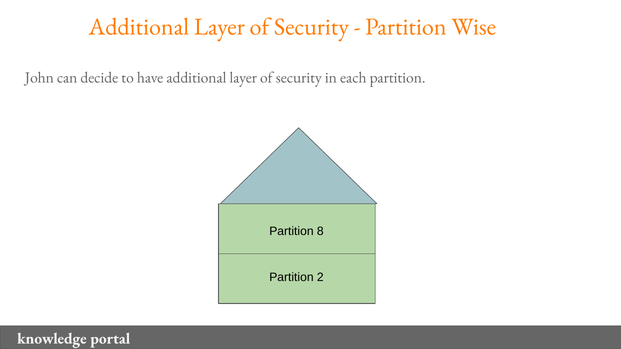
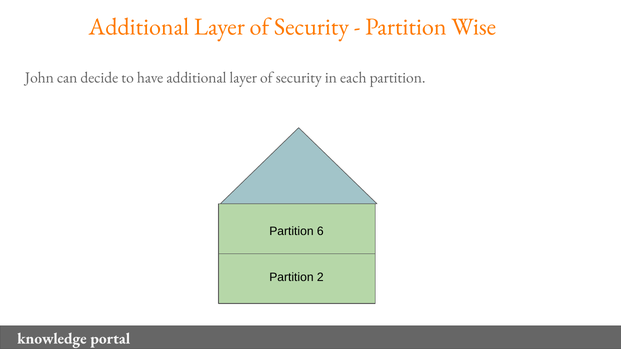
8: 8 -> 6 (320, 232)
